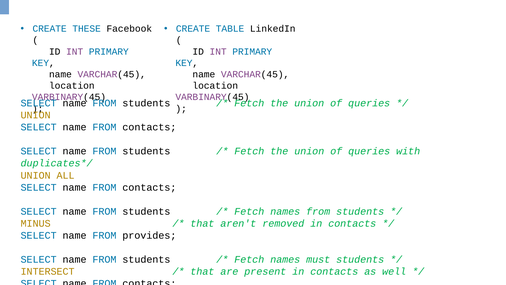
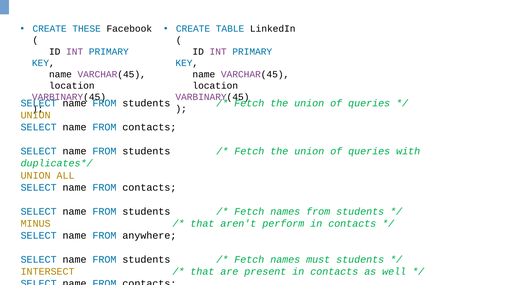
removed: removed -> perform (283, 223)
provides: provides -> anywhere (149, 235)
